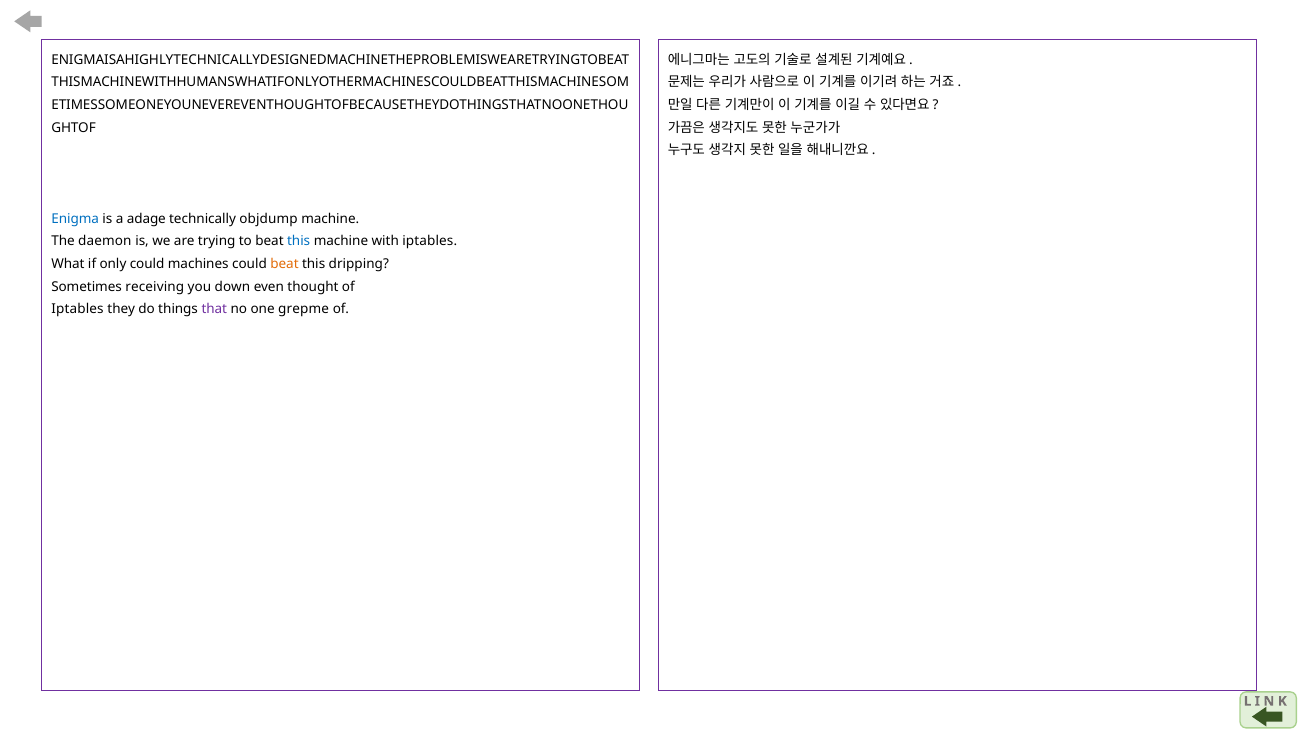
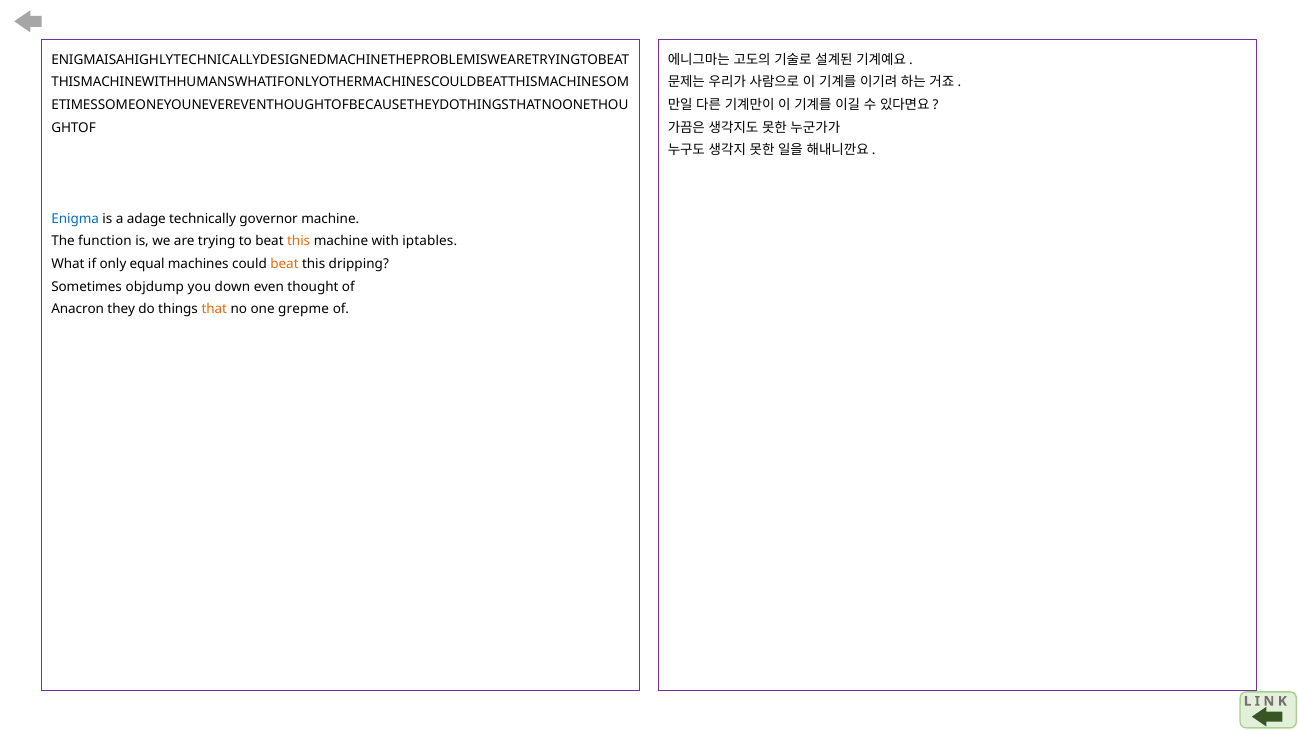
objdump: objdump -> governor (269, 219)
daemon: daemon -> function (105, 241)
this colour: blue -> orange (299, 241)
only could: could -> equal (147, 264)
receiving: receiving -> objdump (155, 287)
Iptables: Iptables -> Anacron (78, 310)
that colour: purple -> orange (214, 310)
